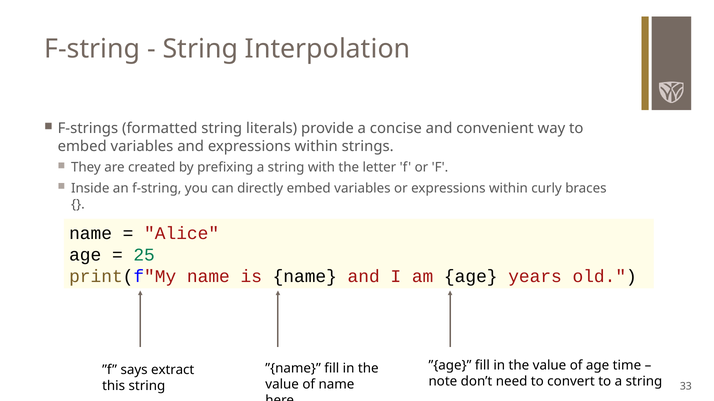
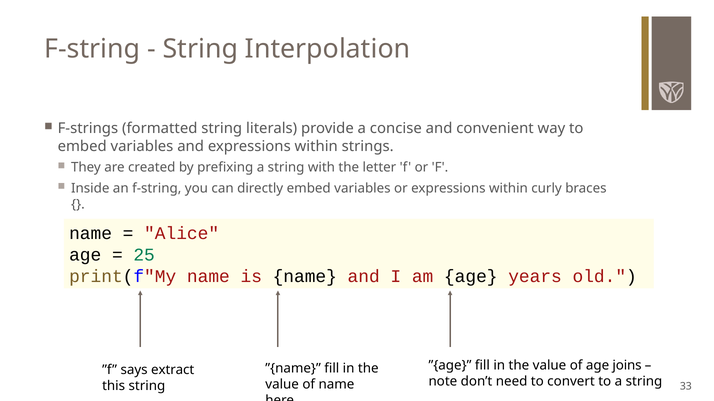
time: time -> joins (627, 366)
